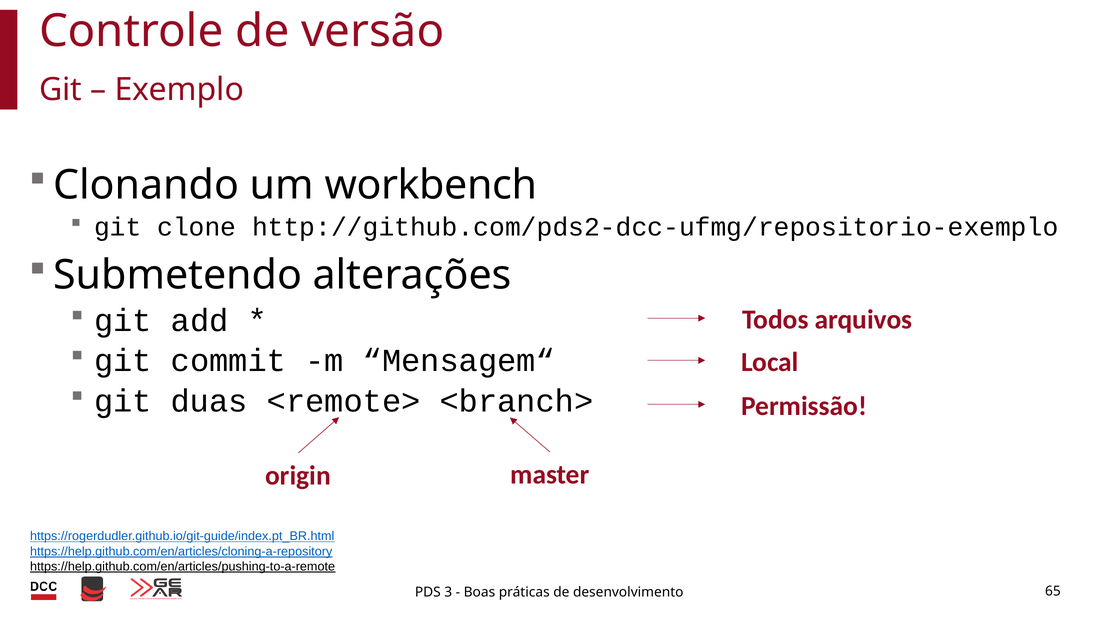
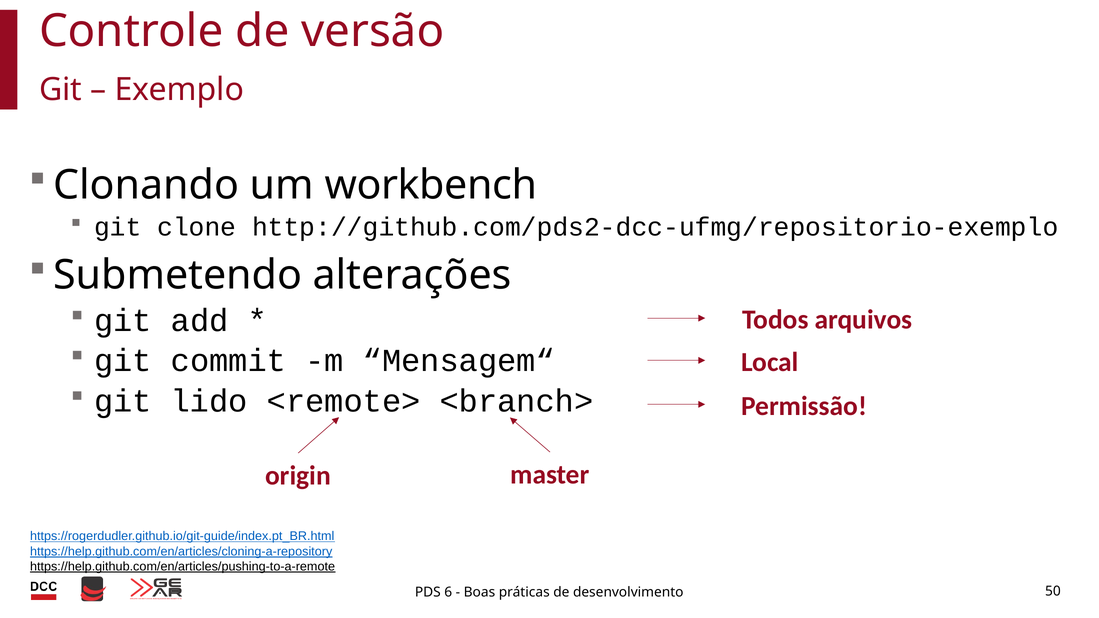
duas: duas -> lido (209, 401)
3: 3 -> 6 (448, 592)
65: 65 -> 50 (1053, 591)
